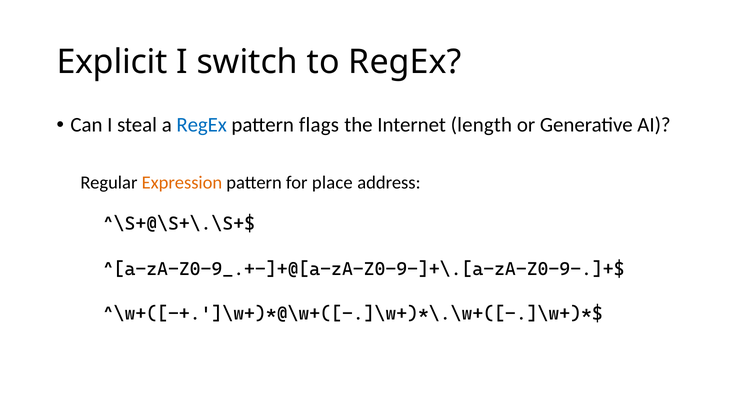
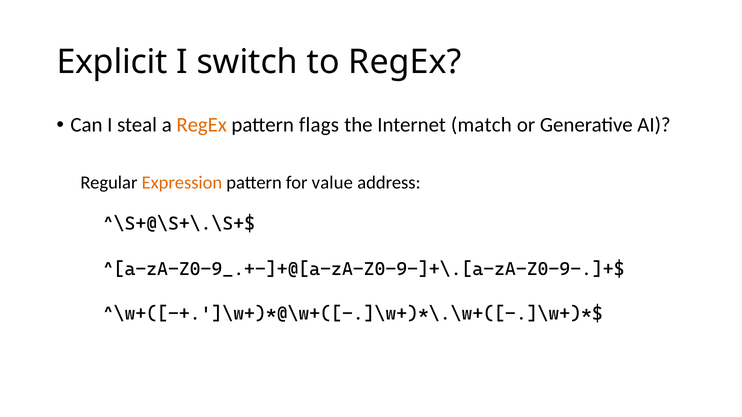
RegEx colour: blue -> orange (202, 125)
length: length -> match (481, 125)
place: place -> value (332, 183)
